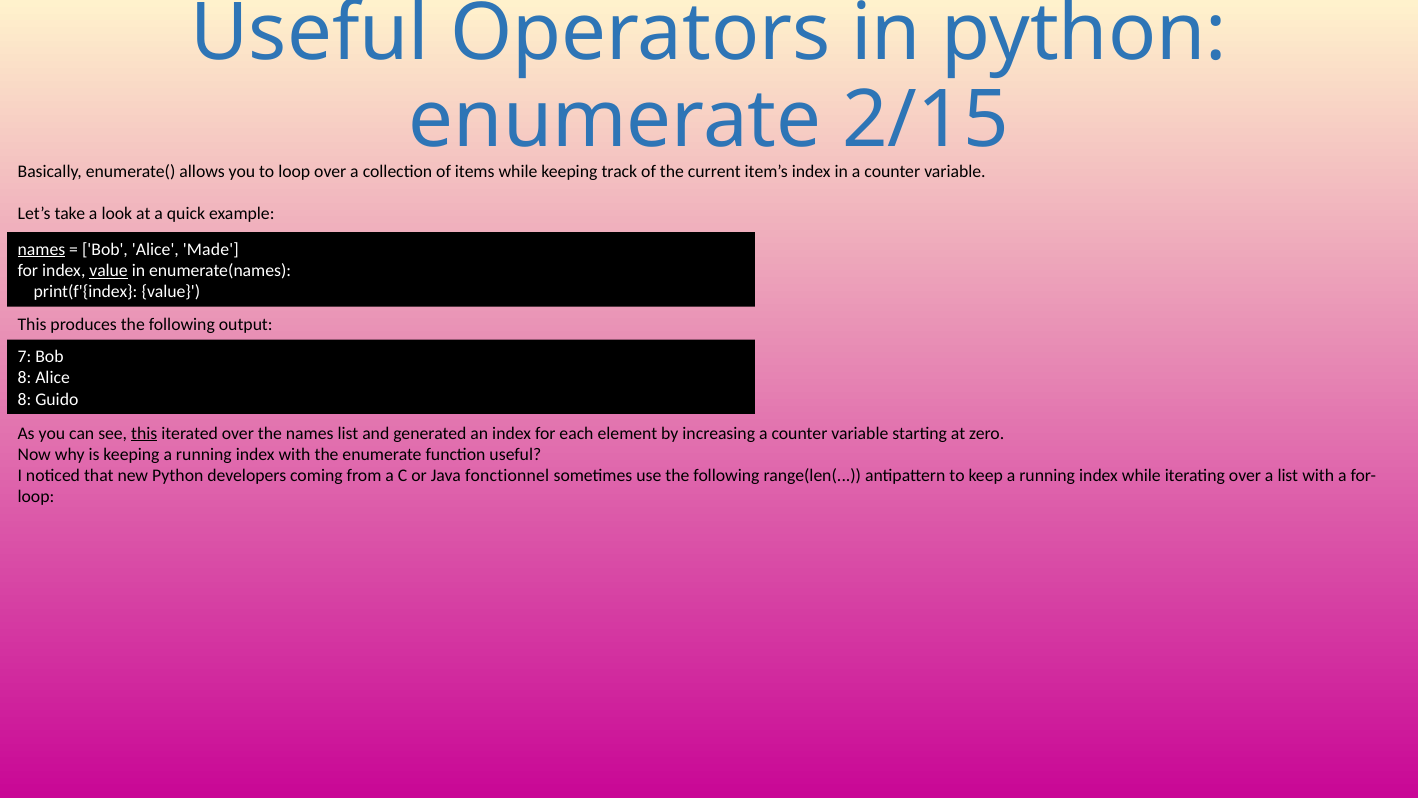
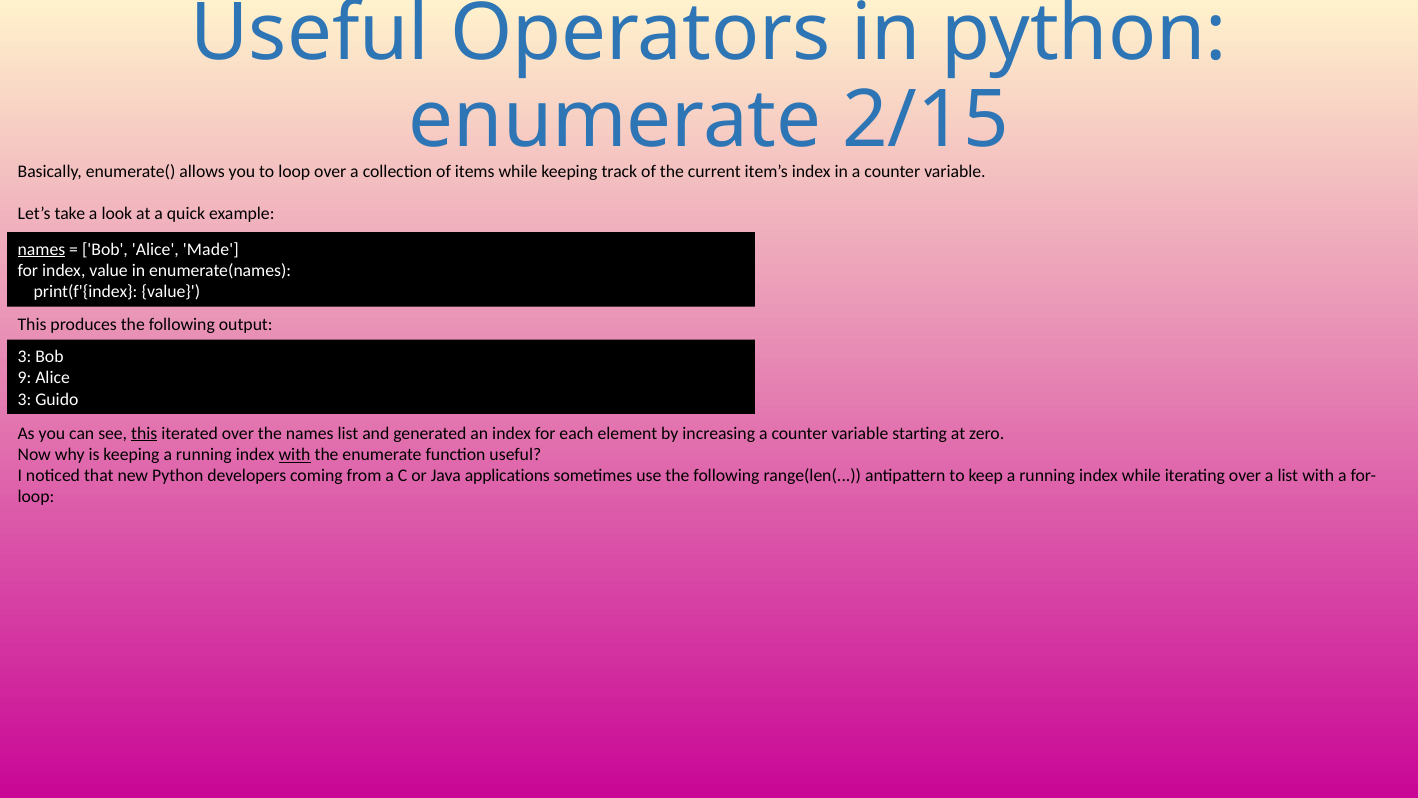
value underline: present -> none (109, 270)
7: 7 -> 3 (24, 357)
8: 8 -> 9 (24, 378)
8: 8 -> 3 (24, 399)
with underline: none -> present (295, 454)
fonctionnel: fonctionnel -> applications (507, 476)
